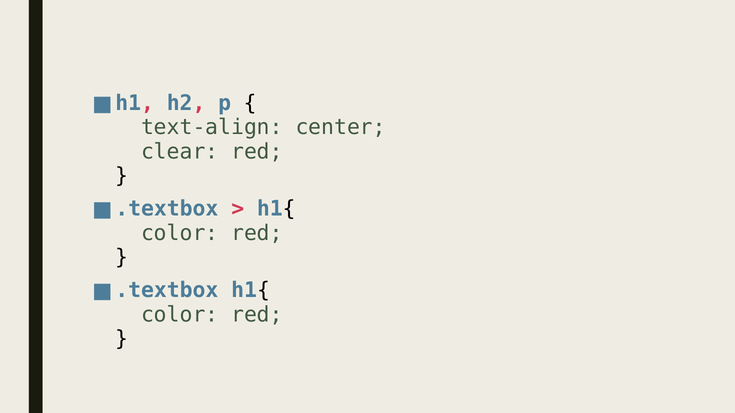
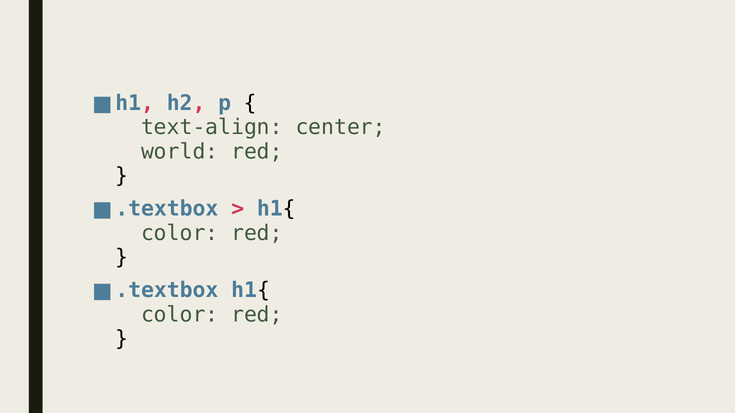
clear: clear -> world (180, 152)
